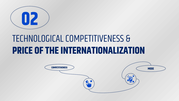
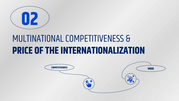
TECHNOLOGICAL: TECHNOLOGICAL -> MULTINATIONAL (38, 38)
